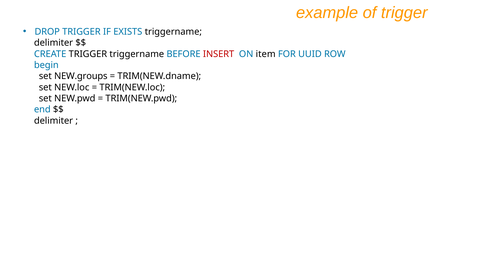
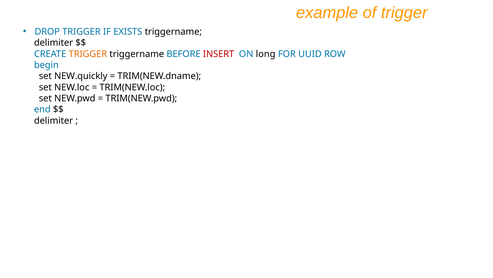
TRIGGER colour: black -> orange (88, 54)
item: item -> long (266, 54)
NEW.groups: NEW.groups -> NEW.quickly (81, 76)
